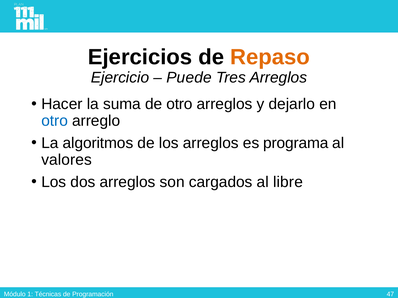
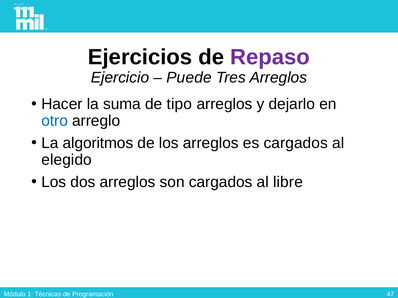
Repaso colour: orange -> purple (270, 57)
de otro: otro -> tipo (179, 104)
es programa: programa -> cargados (296, 143)
valores: valores -> elegido (67, 160)
